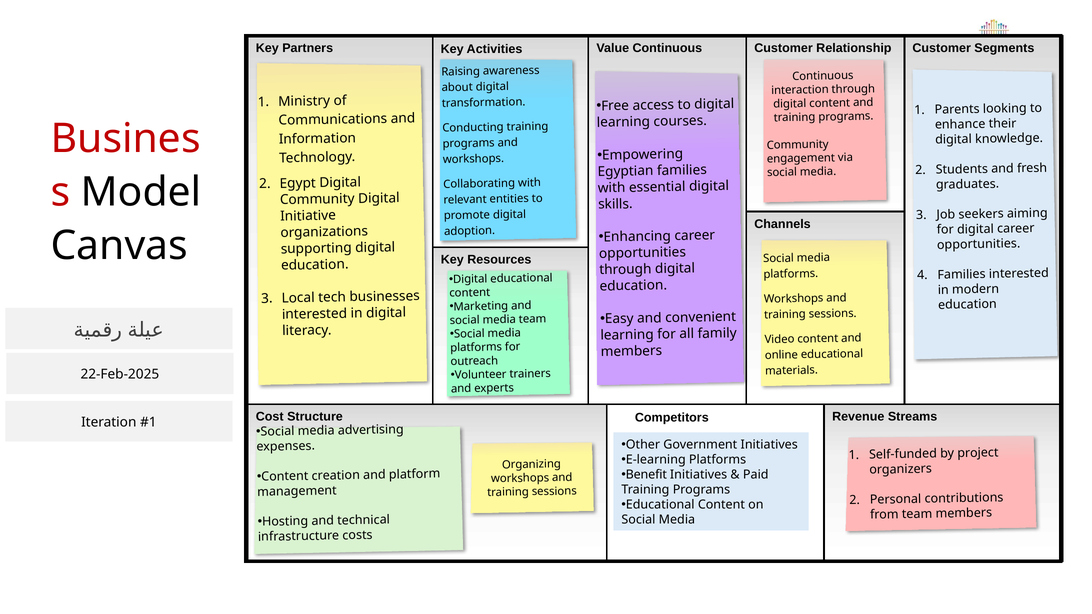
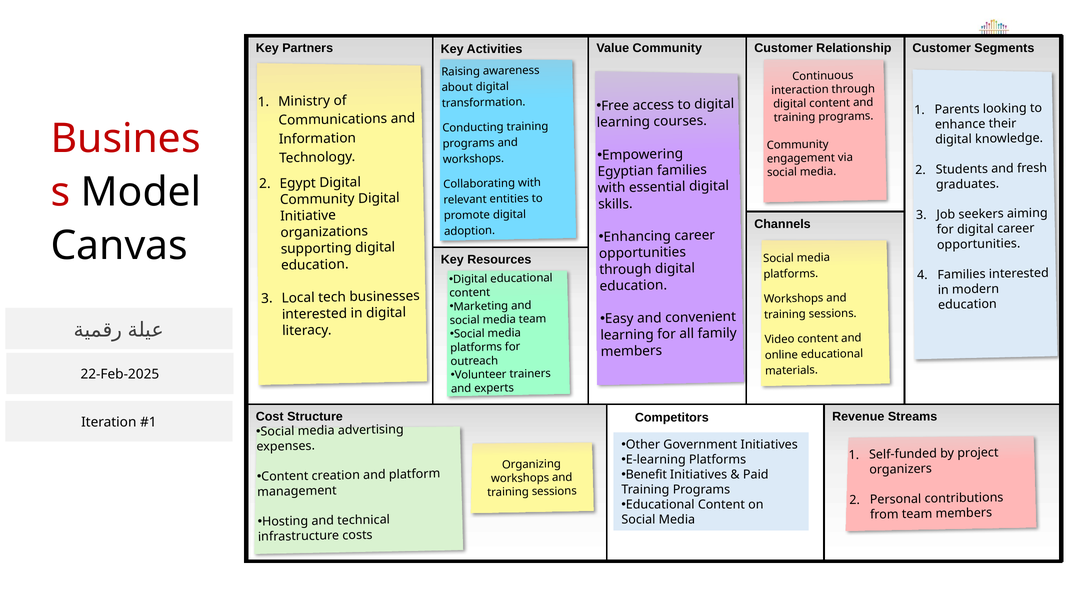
Value Continuous: Continuous -> Community (667, 48)
